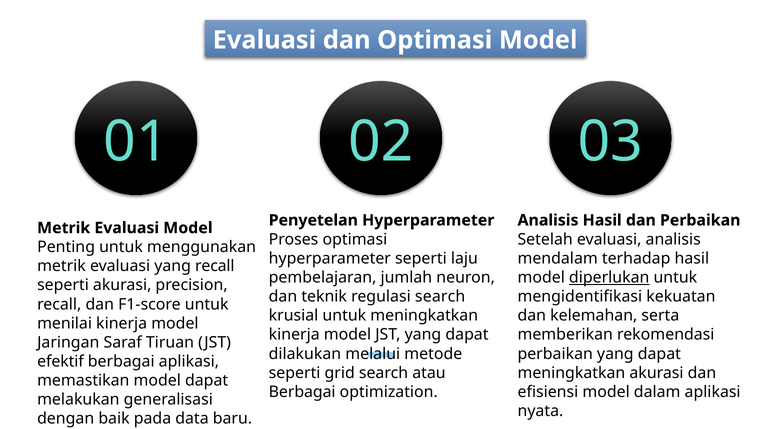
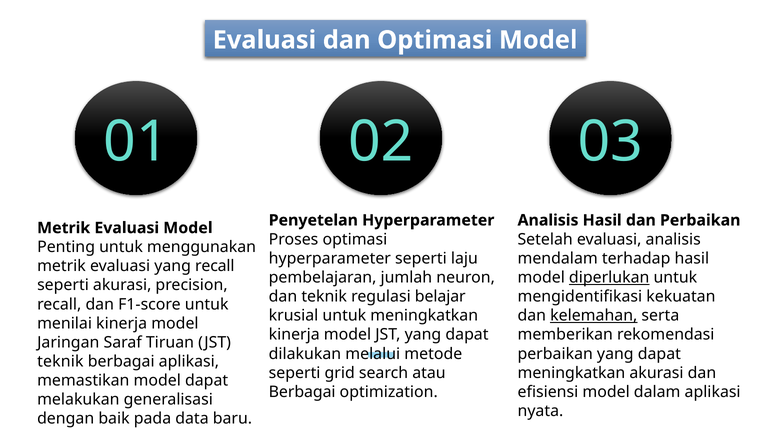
regulasi search: search -> belajar (440, 296)
kelemahan underline: none -> present (594, 315)
efektif: efektif -> teknik (60, 361)
